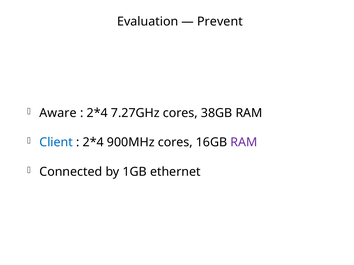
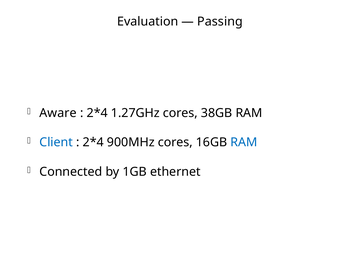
Prevent: Prevent -> Passing (220, 22)
7.27GHz: 7.27GHz -> 1.27GHz (135, 113)
RAM colour: purple -> blue (244, 143)
